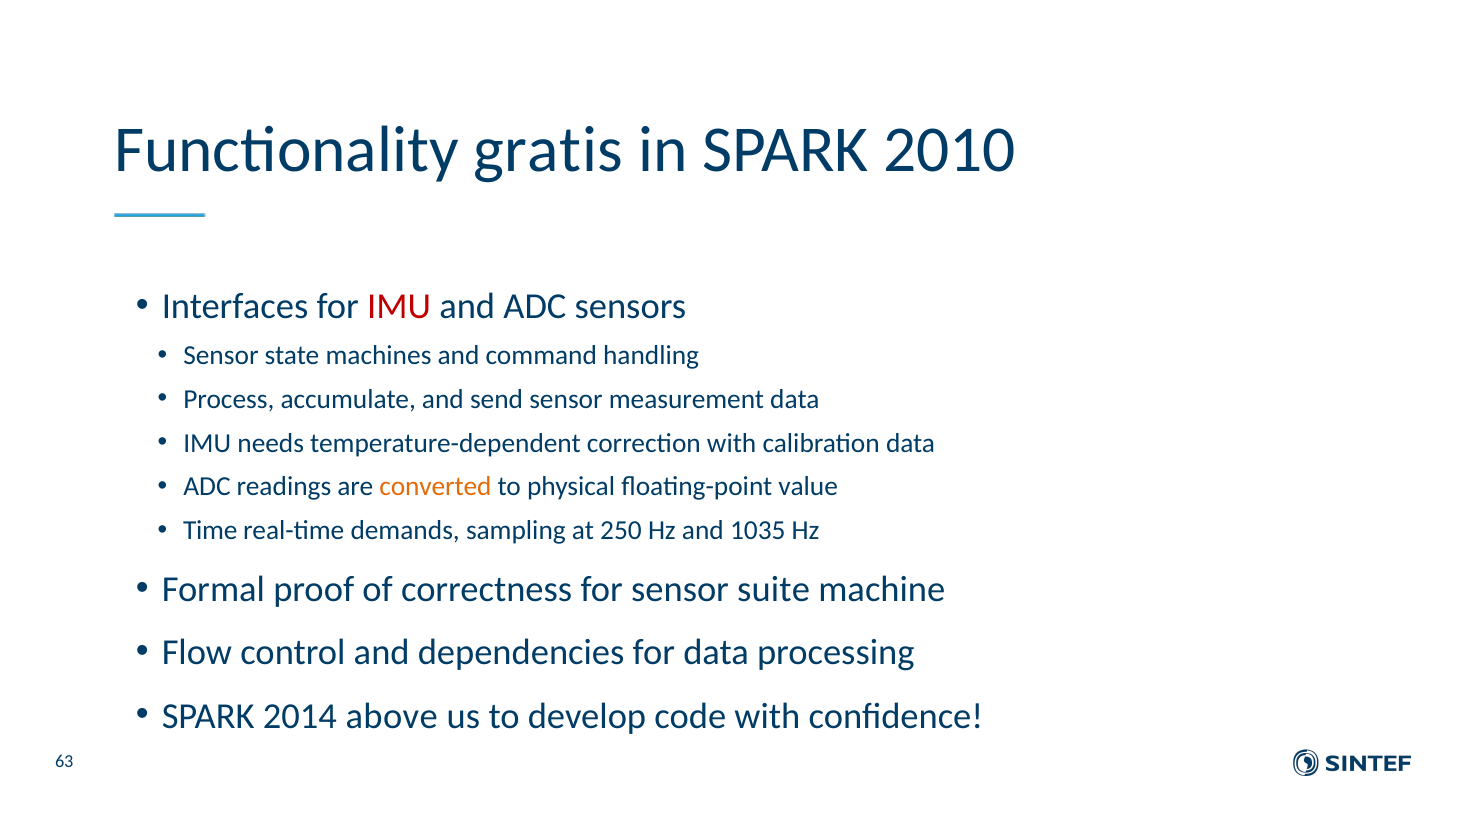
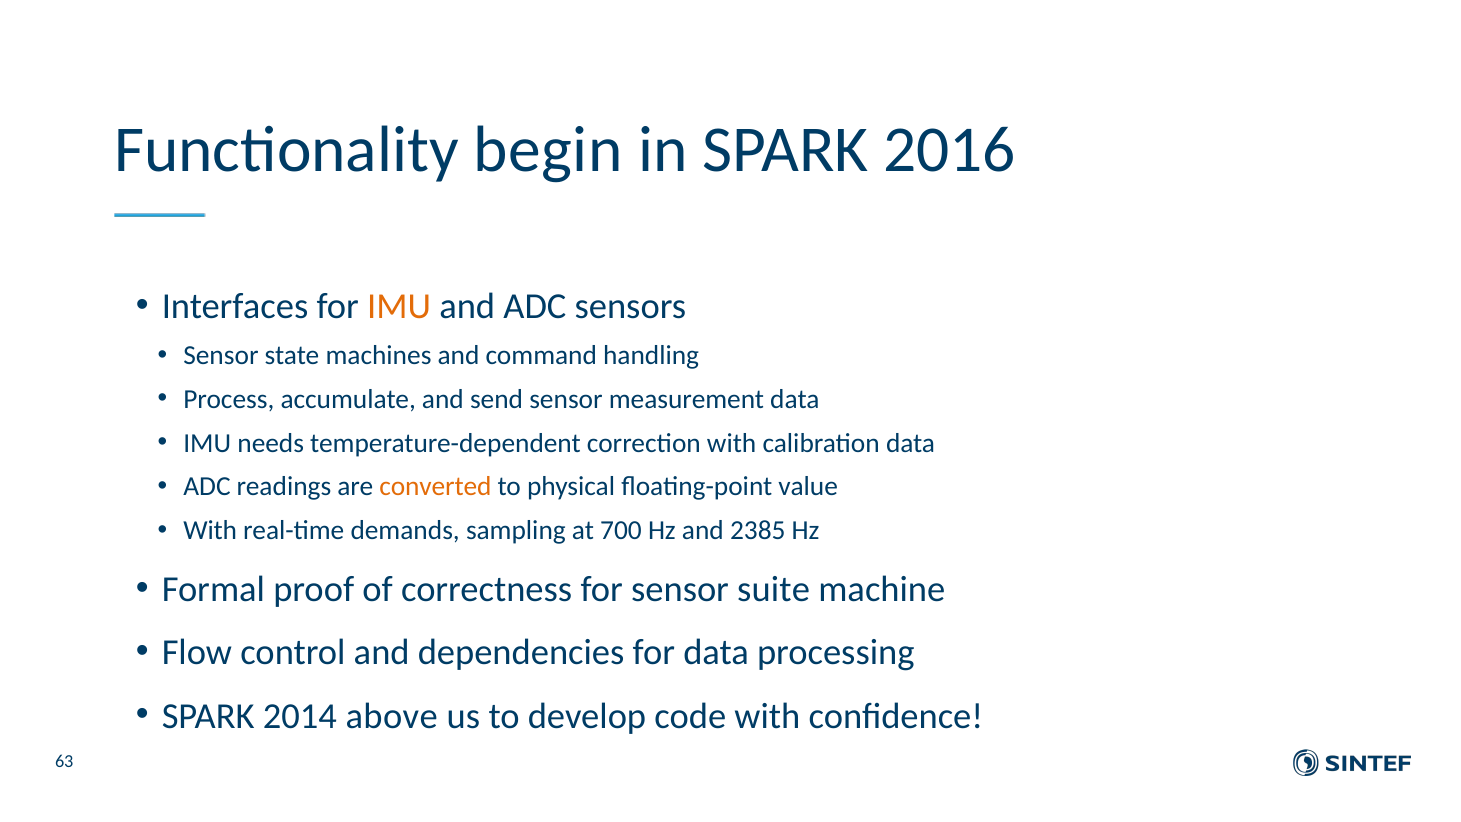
gratis: gratis -> begin (548, 150)
2010: 2010 -> 2016 (950, 150)
IMU colour: red -> orange (399, 307)
Time: Time -> With (210, 530)
250: 250 -> 700 (621, 530)
1035: 1035 -> 2385 (758, 530)
